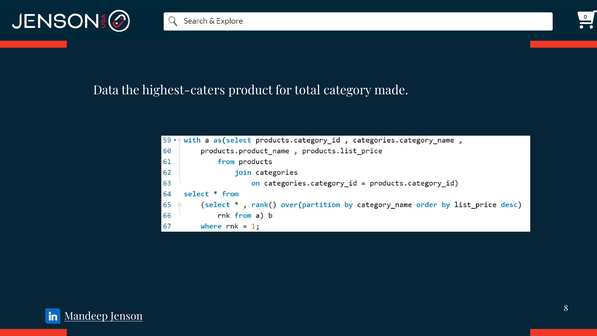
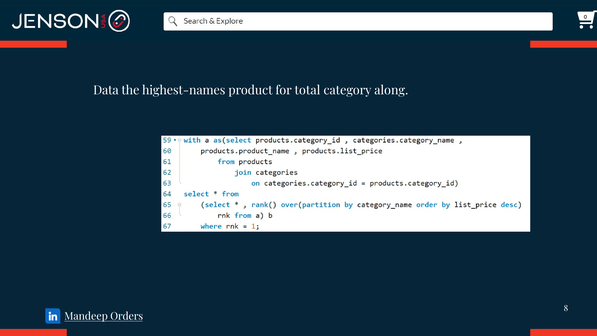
highest-caters: highest-caters -> highest-names (184, 90)
made: made -> along (391, 90)
Jenson: Jenson -> Orders (127, 316)
